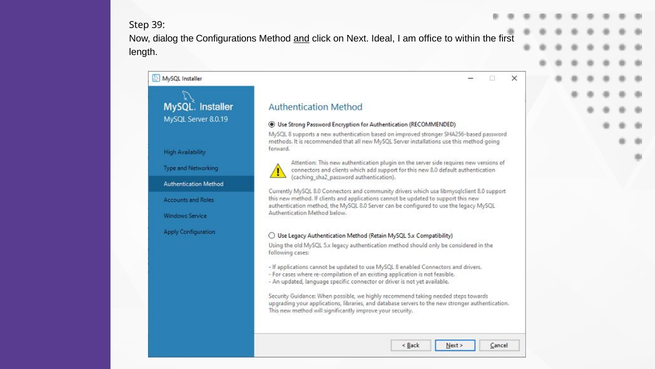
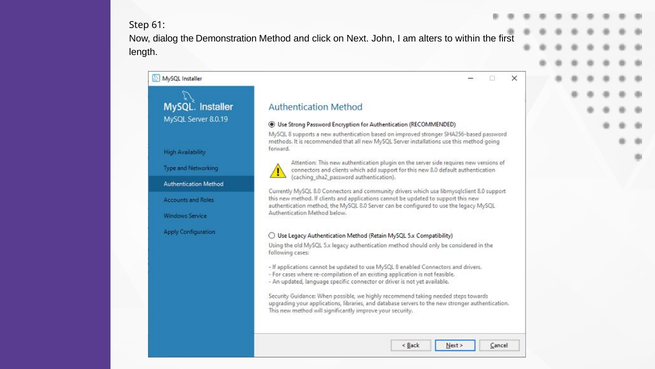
39: 39 -> 61 (158, 25)
Configurations: Configurations -> Demonstration (226, 39)
and underline: present -> none (301, 39)
Ideal: Ideal -> John (383, 39)
office: office -> alters (430, 39)
